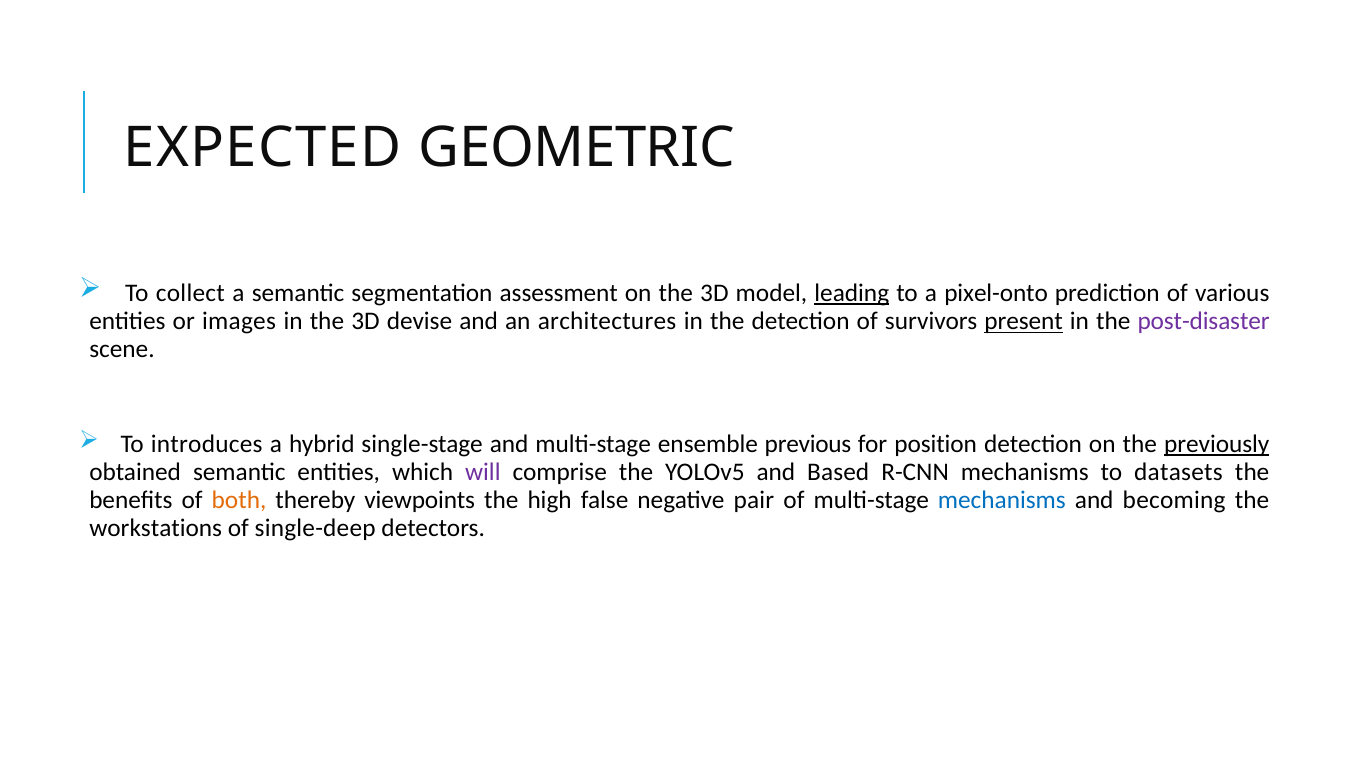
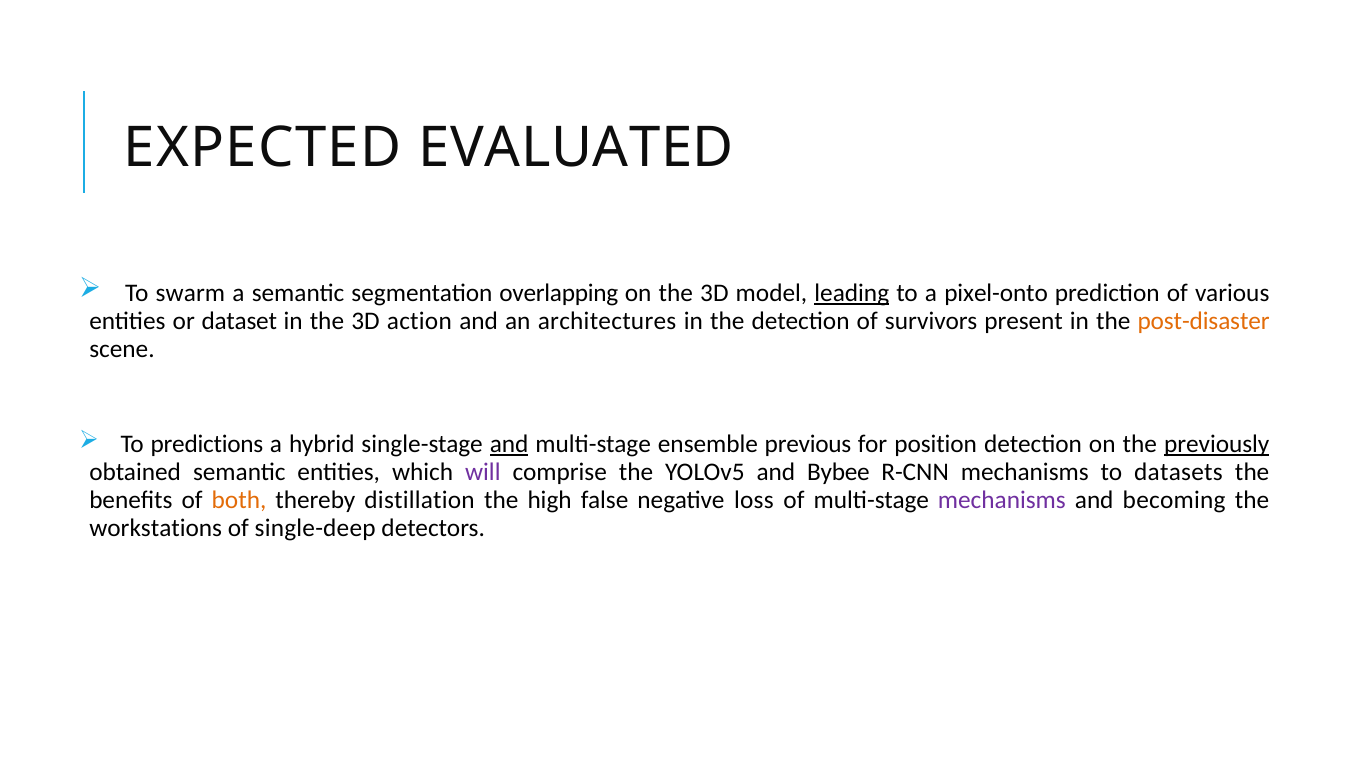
GEOMETRIC: GEOMETRIC -> EVALUATED (576, 148)
collect: collect -> swarm (190, 293)
assessment: assessment -> overlapping (559, 293)
images: images -> dataset (239, 322)
devise: devise -> action (419, 322)
present underline: present -> none (1024, 322)
post-disaster colour: purple -> orange (1204, 322)
introduces: introduces -> predictions (207, 444)
and underline: none -> present (509, 444)
Based: Based -> Bybee (838, 472)
viewpoints: viewpoints -> distillation (420, 500)
pair: pair -> loss (754, 500)
mechanisms colour: blue -> purple (1002, 500)
